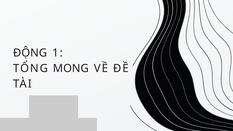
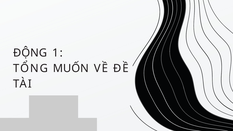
MONG: MONG -> MUỐN (71, 68)
